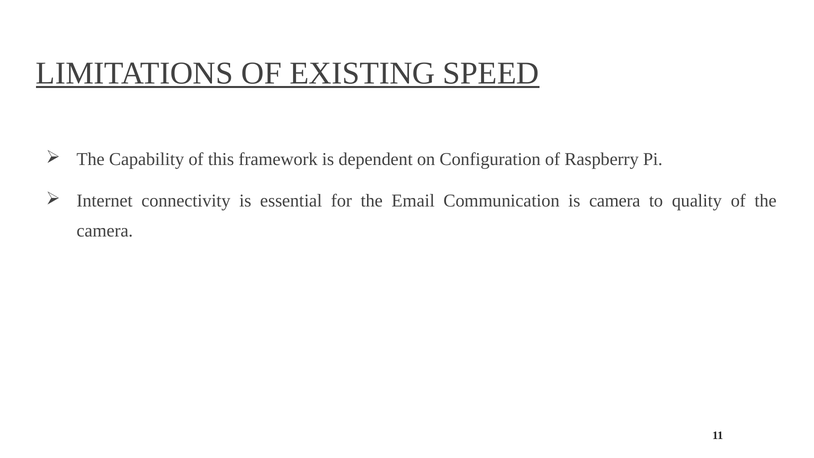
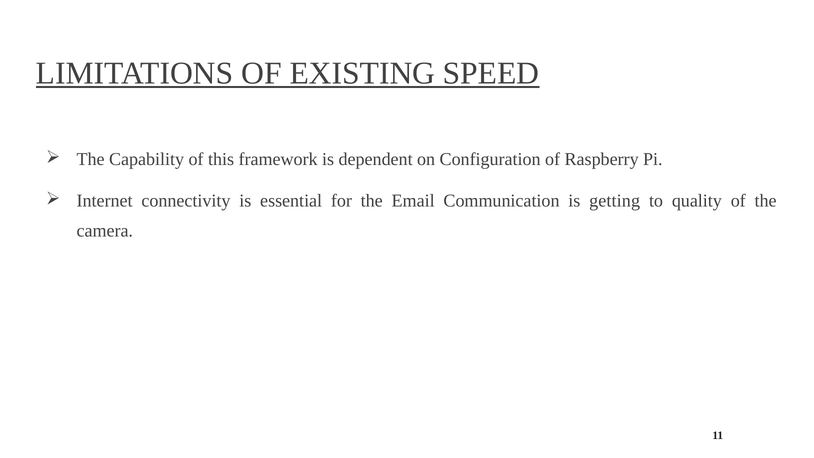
is camera: camera -> getting (615, 201)
